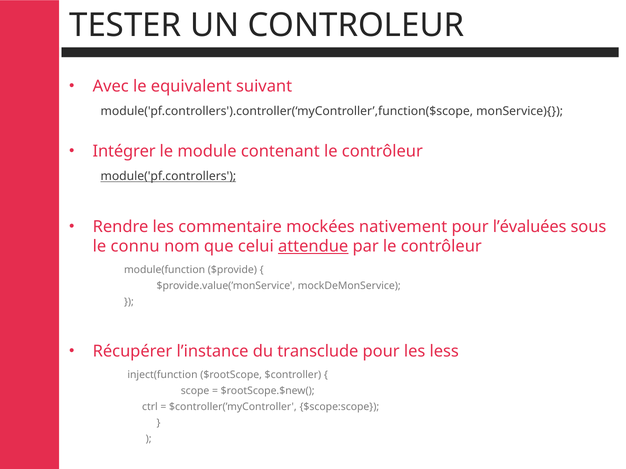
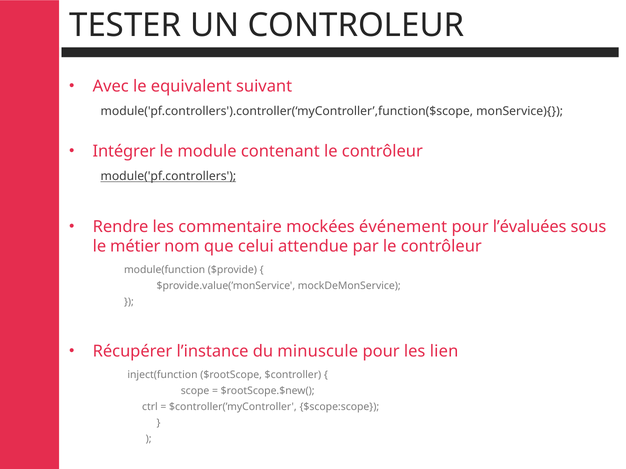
nativement: nativement -> événement (403, 227)
connu: connu -> métier (135, 247)
attendue underline: present -> none (313, 247)
transclude: transclude -> minuscule (318, 352)
less: less -> lien (444, 352)
